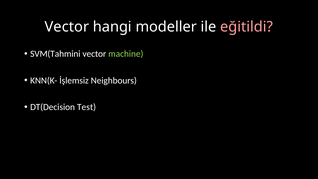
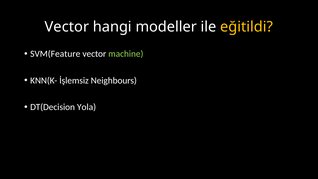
eğitildi colour: pink -> yellow (247, 27)
SVM(Tahmini: SVM(Tahmini -> SVM(Feature (55, 54)
Test: Test -> Yola (87, 107)
